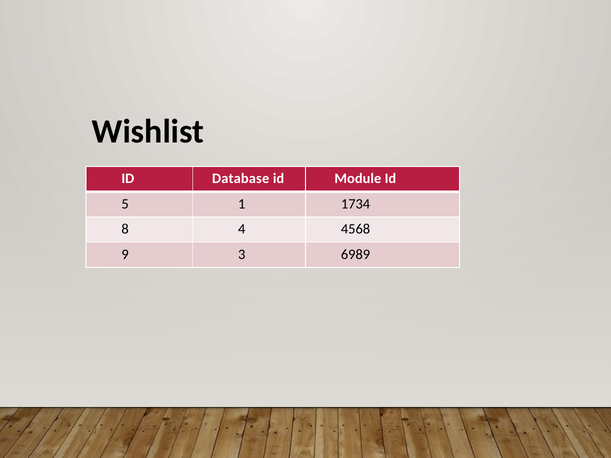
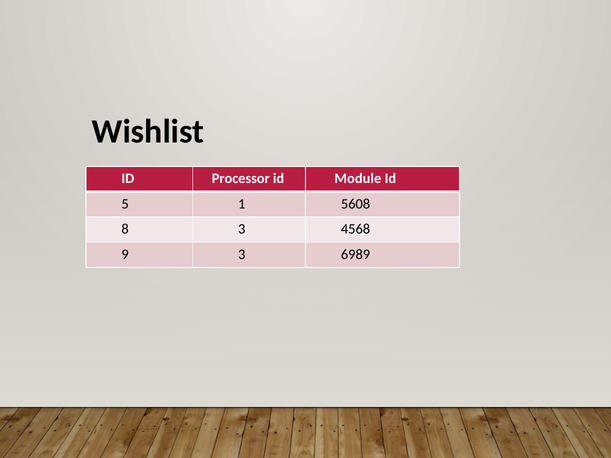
Database: Database -> Processor (241, 179)
1734: 1734 -> 5608 (356, 204)
8 4: 4 -> 3 (242, 229)
